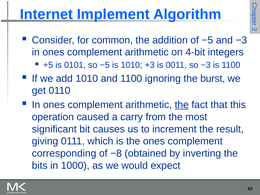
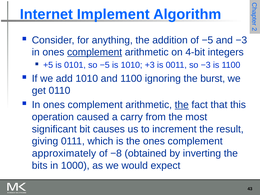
common: common -> anything (112, 40)
complement underline: none -> present (95, 52)
corresponding: corresponding -> approximately (64, 153)
